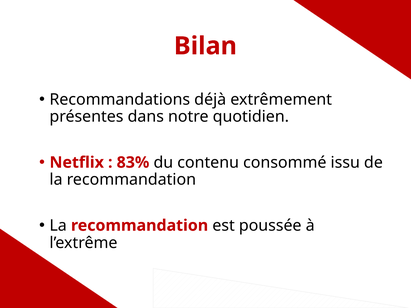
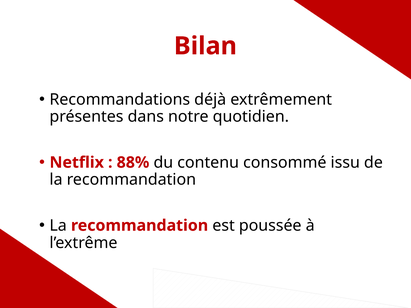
83%: 83% -> 88% (133, 163)
